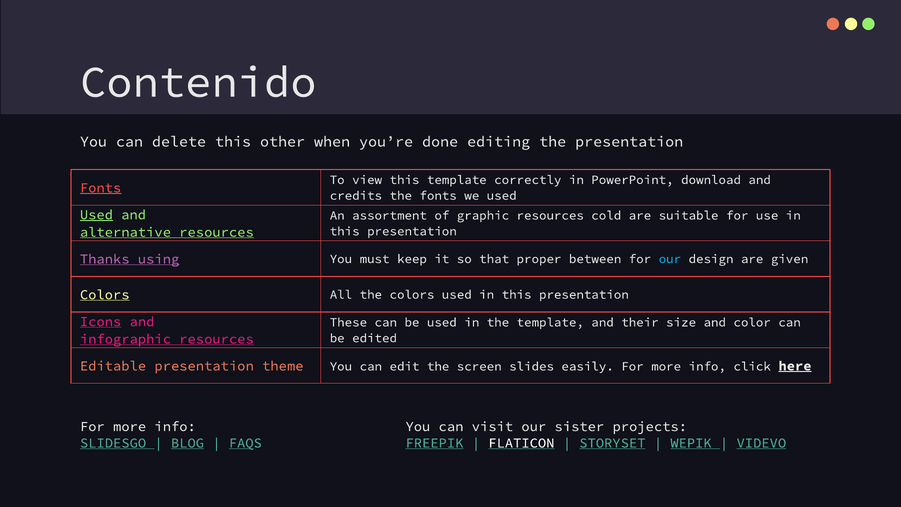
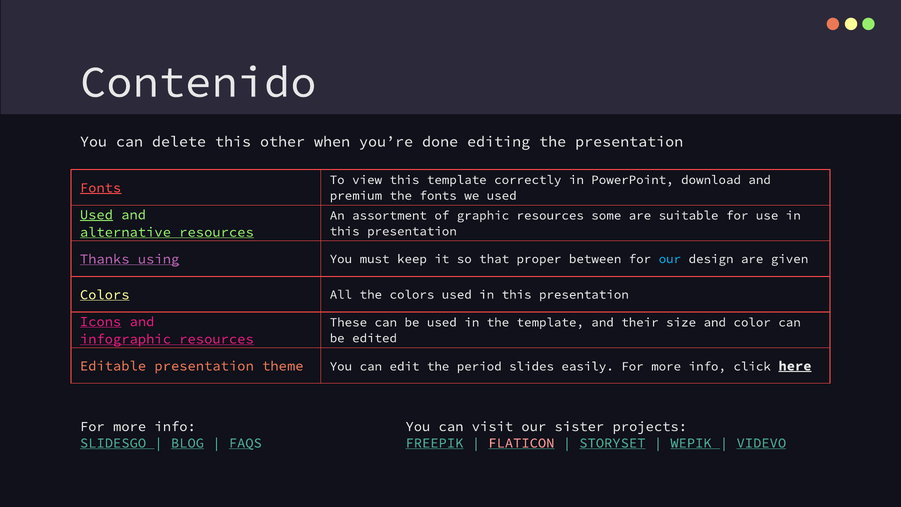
credits: credits -> premium (356, 196)
cold: cold -> some (606, 215)
screen: screen -> period (479, 366)
FLATICON colour: white -> pink (521, 443)
